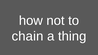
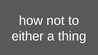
chain: chain -> either (28, 36)
